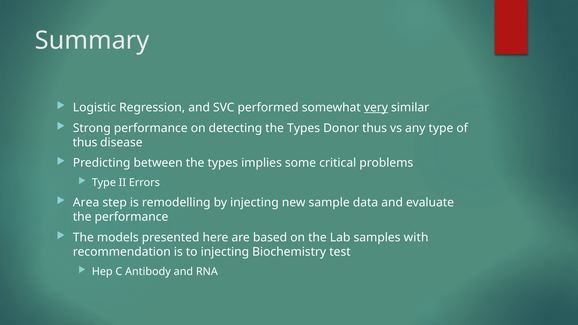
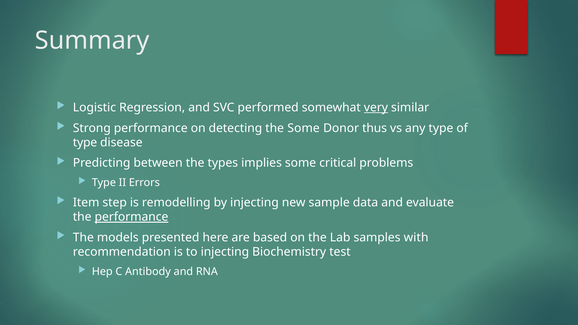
detecting the Types: Types -> Some (304, 128)
thus: thus -> type (85, 143)
Area: Area -> Item (86, 203)
performance underline: none -> present (131, 217)
